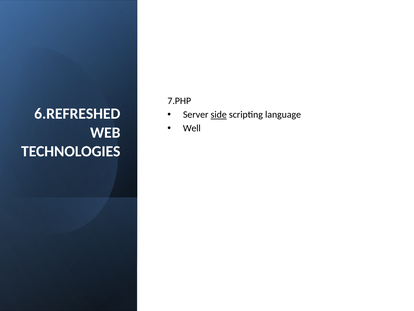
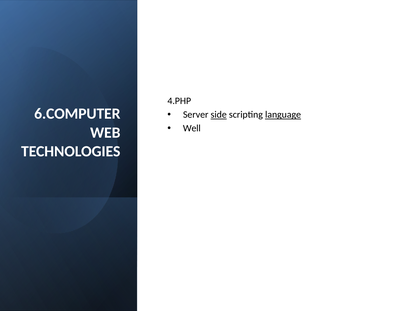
7.PHP: 7.PHP -> 4.PHP (179, 101)
6.REFRESHED: 6.REFRESHED -> 6.COMPUTER (77, 114)
language underline: none -> present (283, 115)
